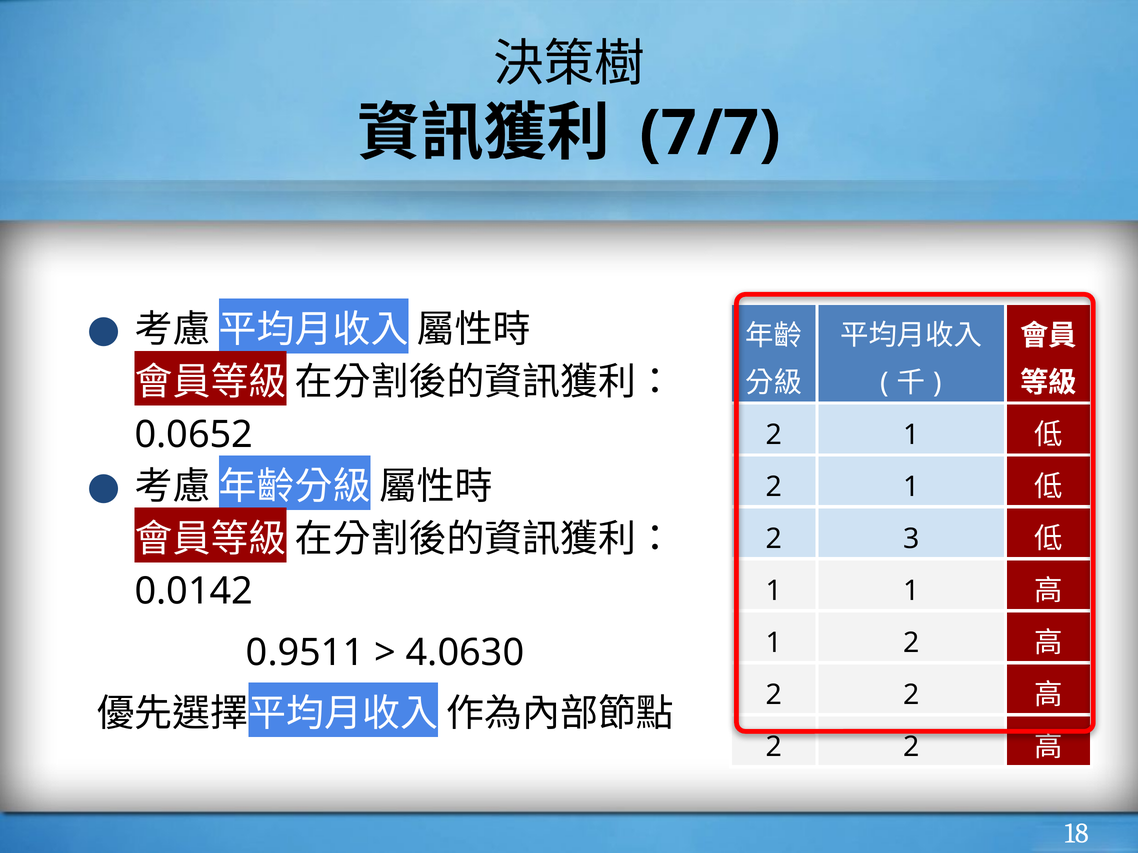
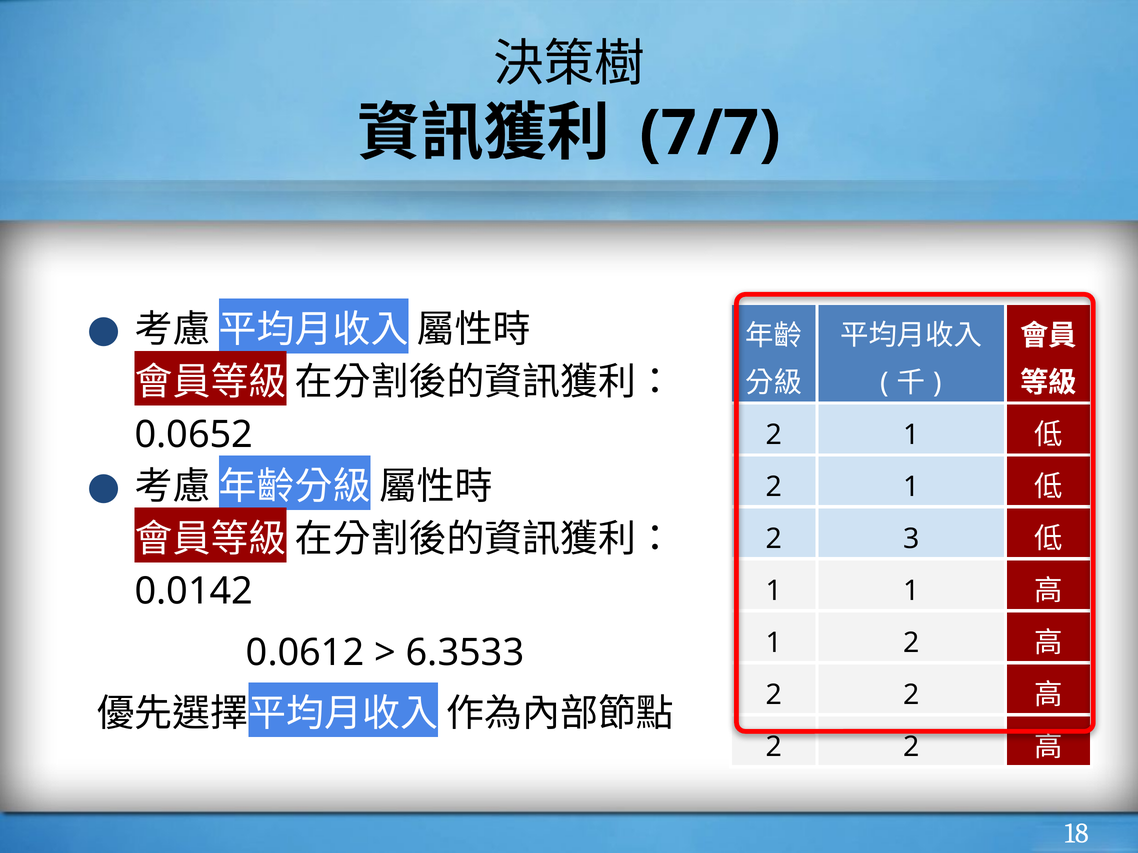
0.9511: 0.9511 -> 0.0612 (305, 653)
4.0630: 4.0630 -> 6.3533 (465, 653)
